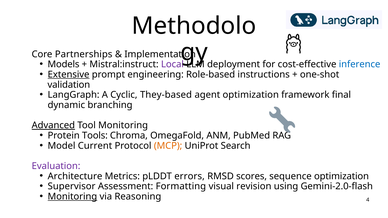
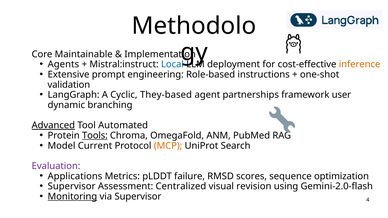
Partnerships: Partnerships -> Maintainable (84, 54)
Models: Models -> Agents (63, 64)
Local colour: purple -> blue (172, 64)
inference colour: blue -> orange (360, 64)
Extensive underline: present -> none (69, 75)
agent optimization: optimization -> partnerships (251, 95)
final: final -> user (341, 95)
Tool Monitoring: Monitoring -> Automated (123, 125)
Tools underline: none -> present (95, 136)
Architecture: Architecture -> Applications (75, 176)
errors: errors -> failure (190, 176)
Formatting: Formatting -> Centralized (181, 187)
via Reasoning: Reasoning -> Supervisor (138, 197)
